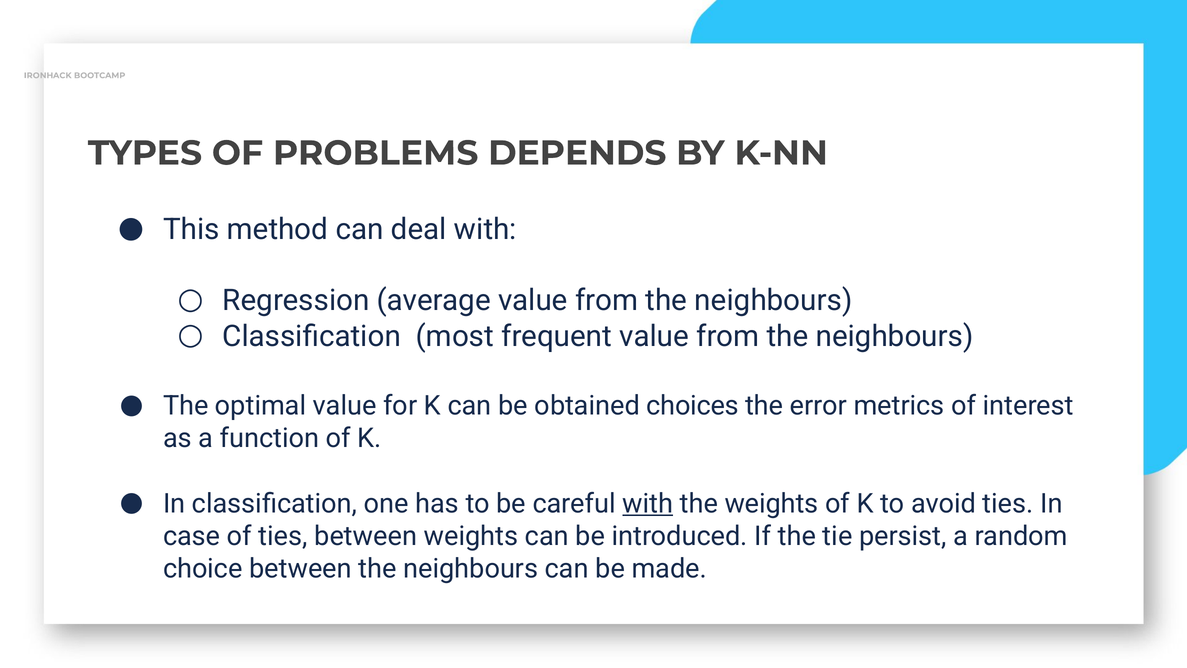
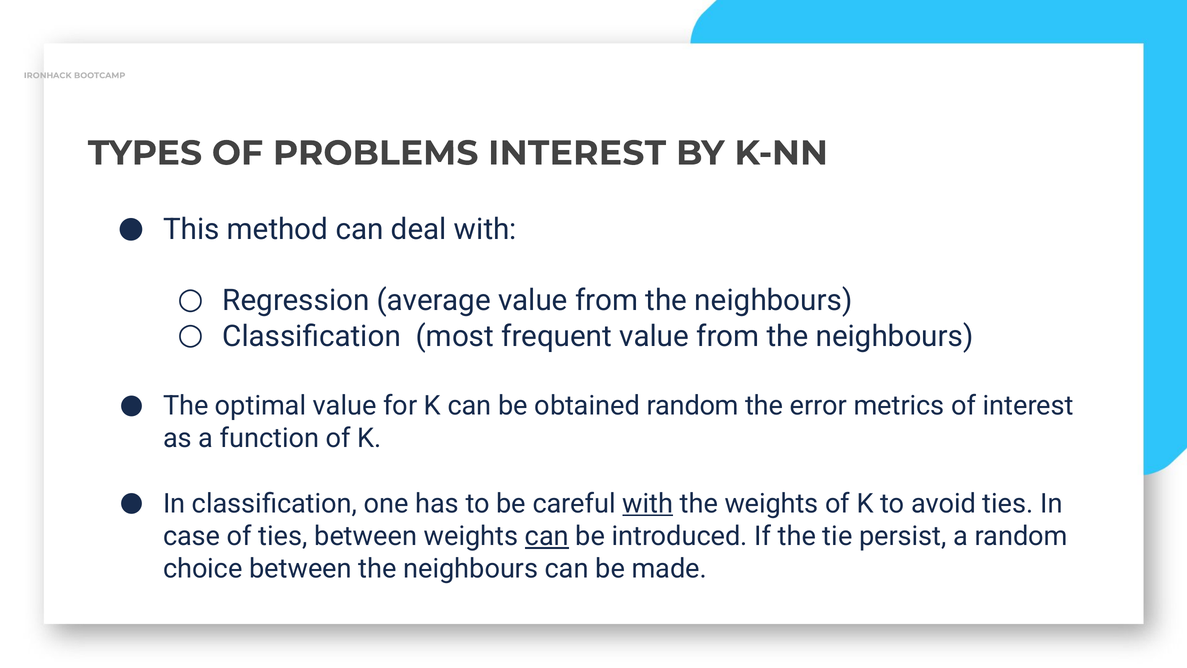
PROBLEMS DEPENDS: DEPENDS -> INTEREST (577, 153)
obtained choices: choices -> random (693, 406)
can underline: none -> present (547, 536)
